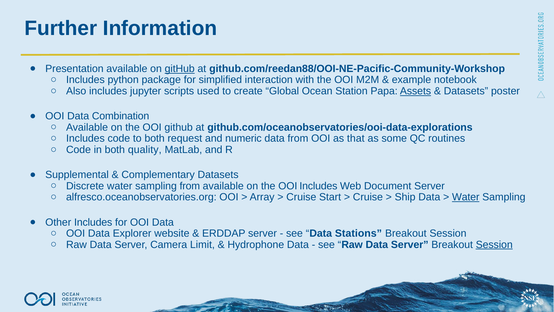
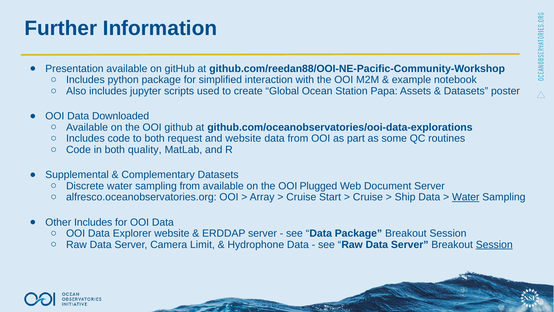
gitHub underline: present -> none (180, 69)
Assets underline: present -> none (416, 91)
Combination: Combination -> Downloaded (121, 116)
and numeric: numeric -> website (243, 138)
that: that -> part (356, 138)
OOI Includes: Includes -> Plugged (318, 186)
Data Stations: Stations -> Package (358, 233)
